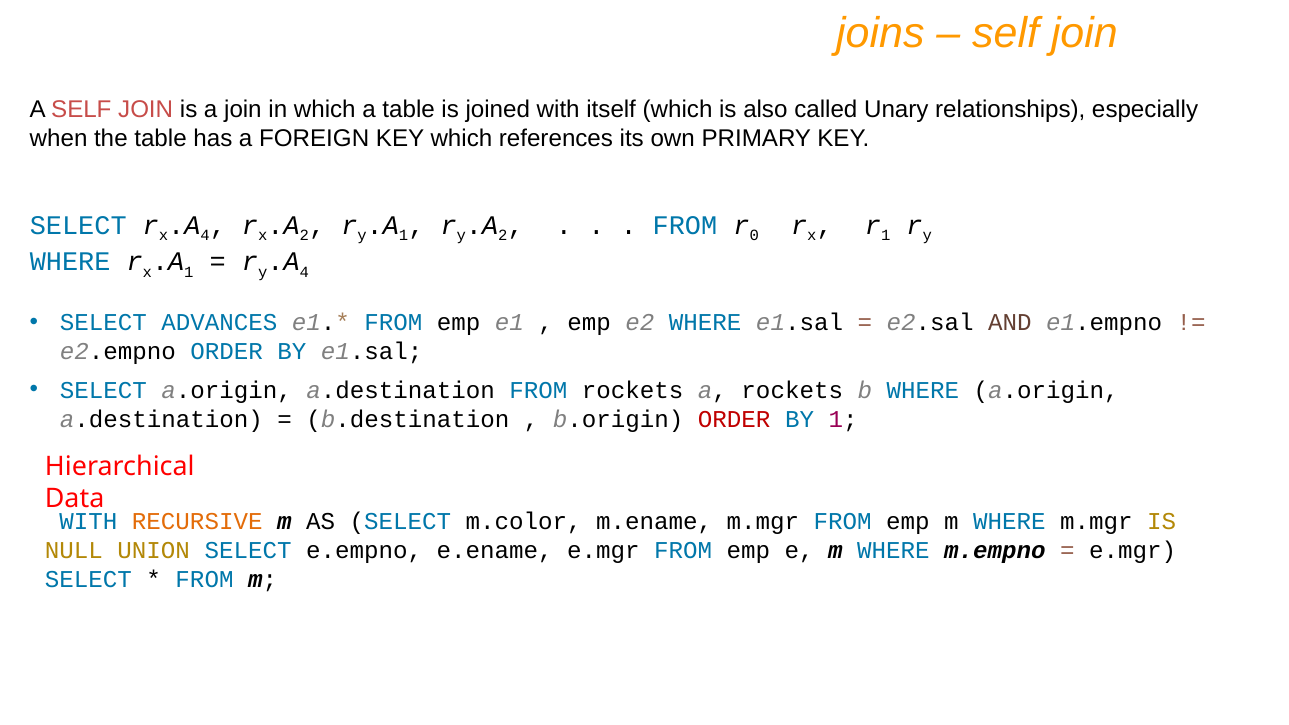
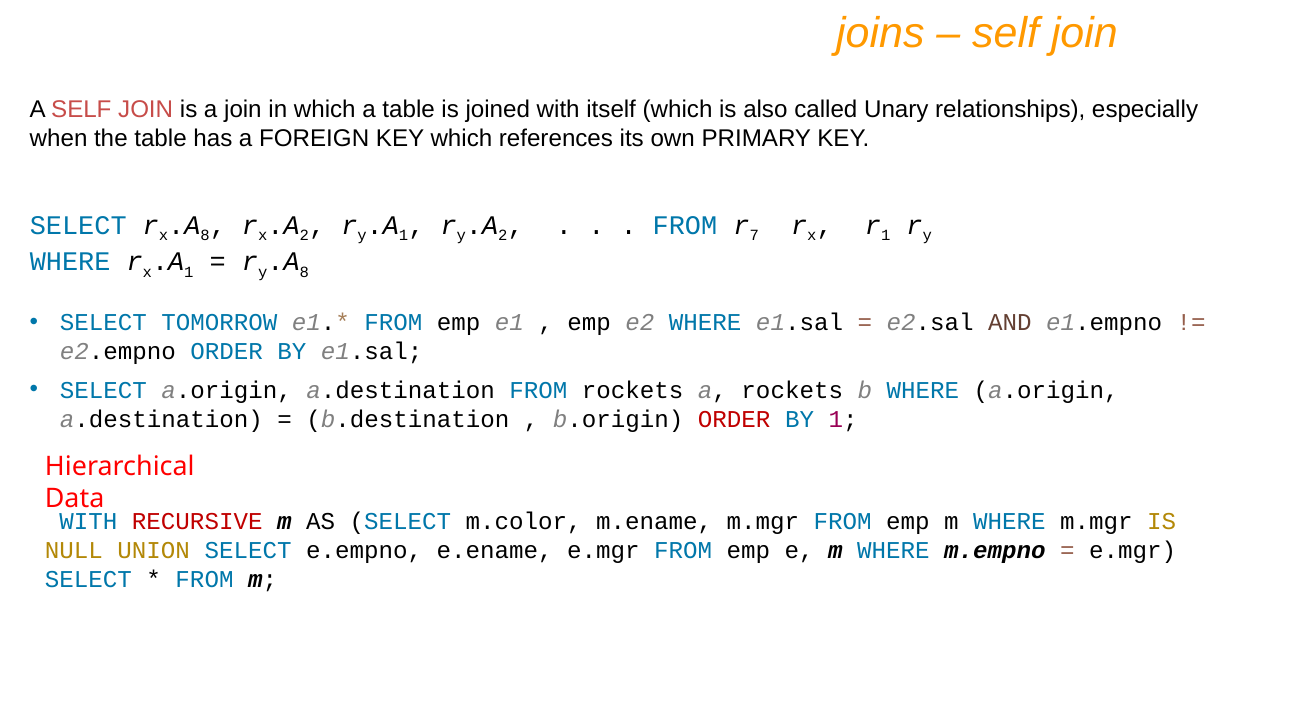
4: 4 -> 8 (205, 236)
0: 0 -> 7 (754, 236)
4: 4 -> 8 (304, 272)
ADVANCES: ADVANCES -> TOMORROW (219, 323)
RECURSIVE colour: orange -> red (197, 522)
